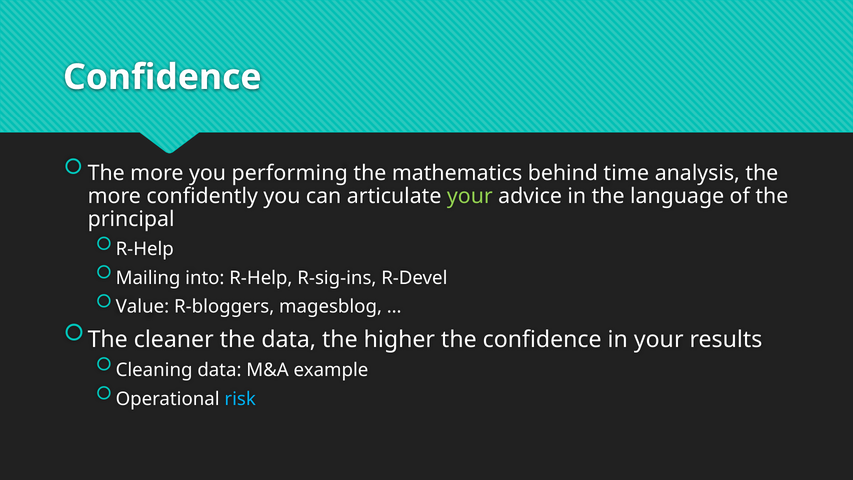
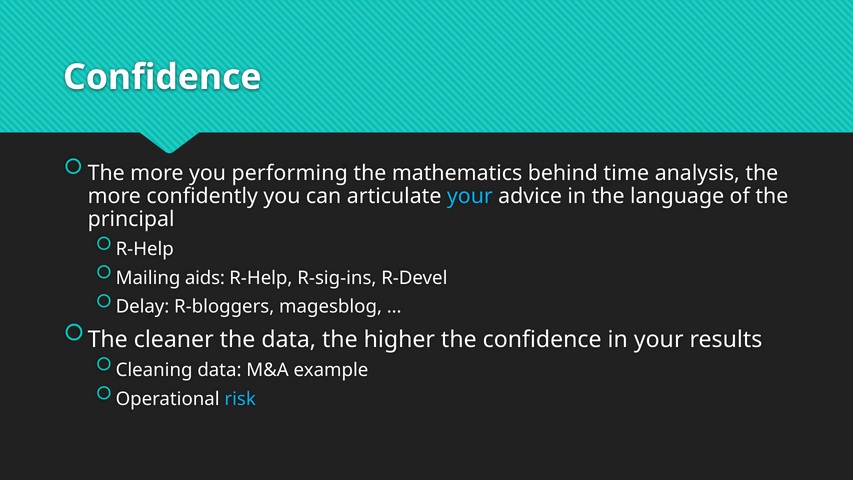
your colour: light green -> light blue (470, 196)
into: into -> aids (205, 278)
Value: Value -> Delay (142, 307)
